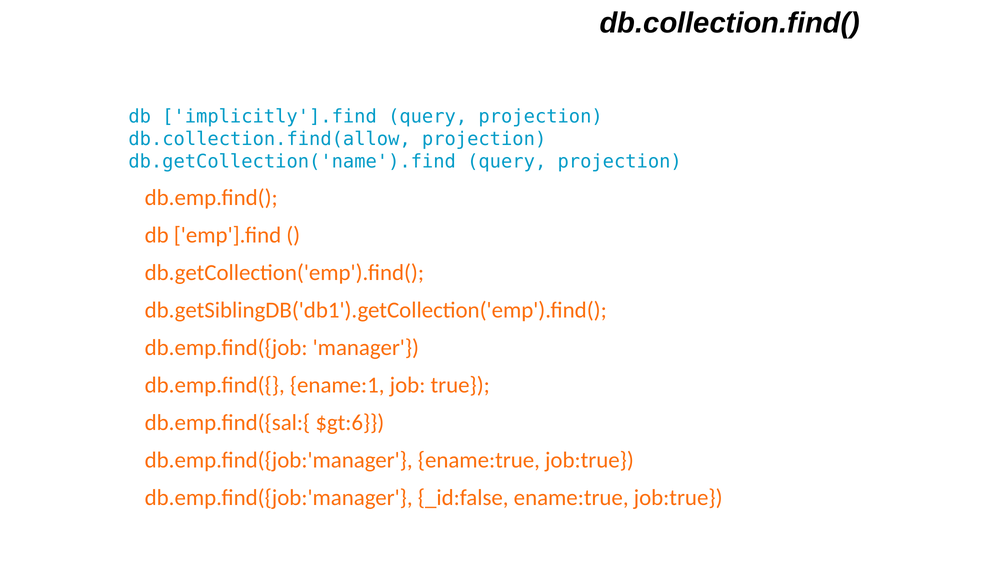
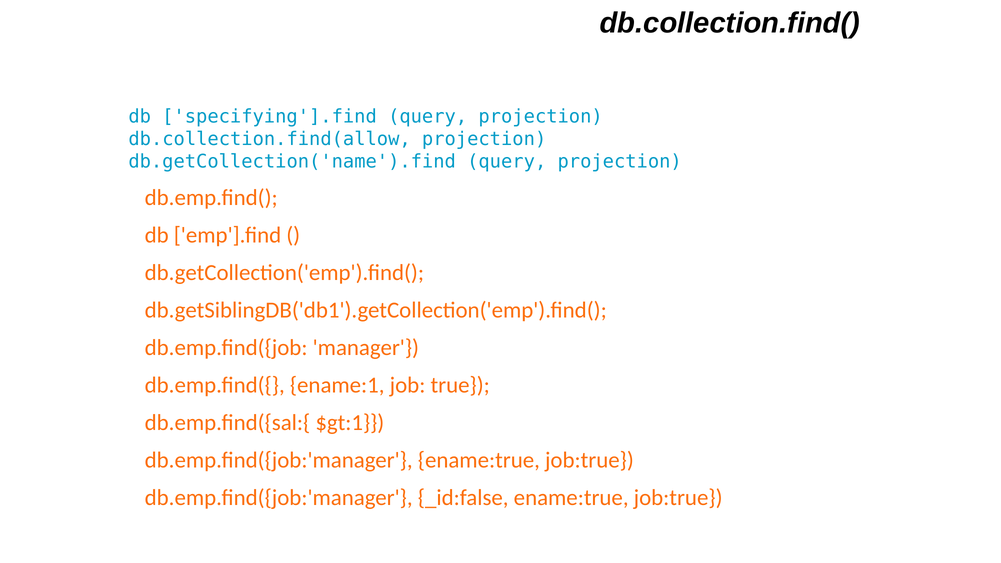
implicitly'].find: implicitly'].find -> specifying'].find (270, 116)
$gt:6: $gt:6 -> $gt:1 (350, 423)
